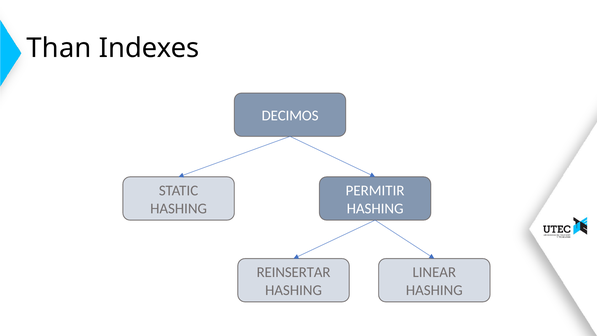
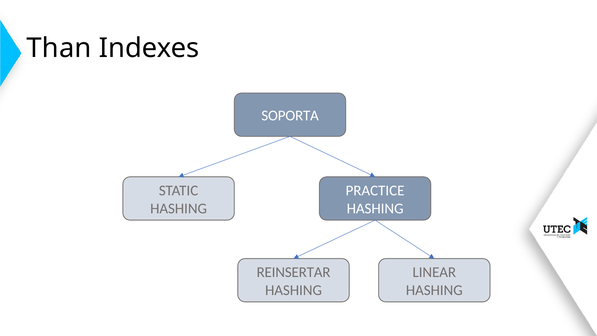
DECIMOS: DECIMOS -> SOPORTA (290, 116)
PERMITIR: PERMITIR -> PRACTICE (375, 190)
